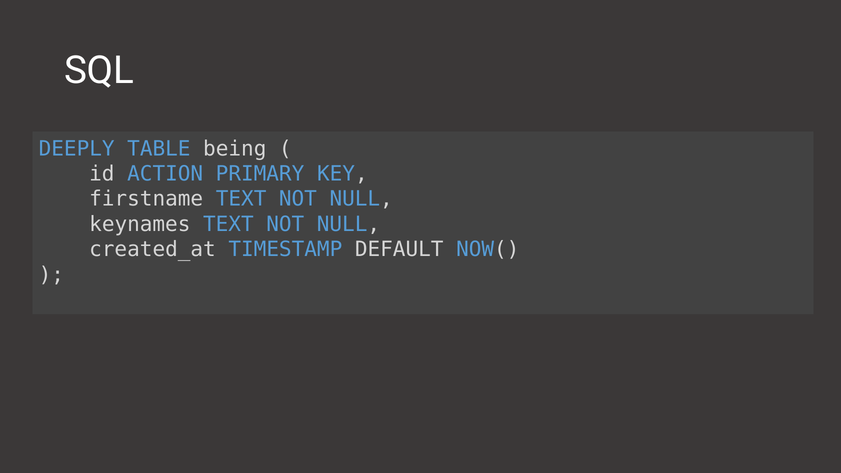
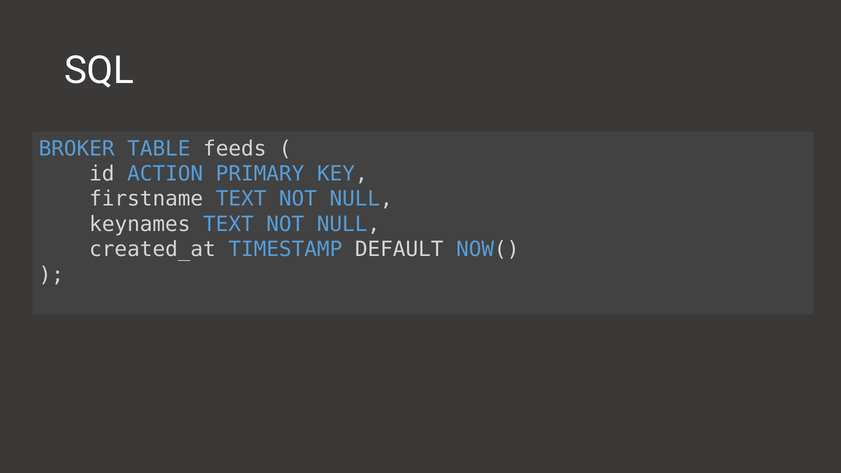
DEEPLY: DEEPLY -> BROKER (77, 149)
being: being -> feeds (235, 149)
